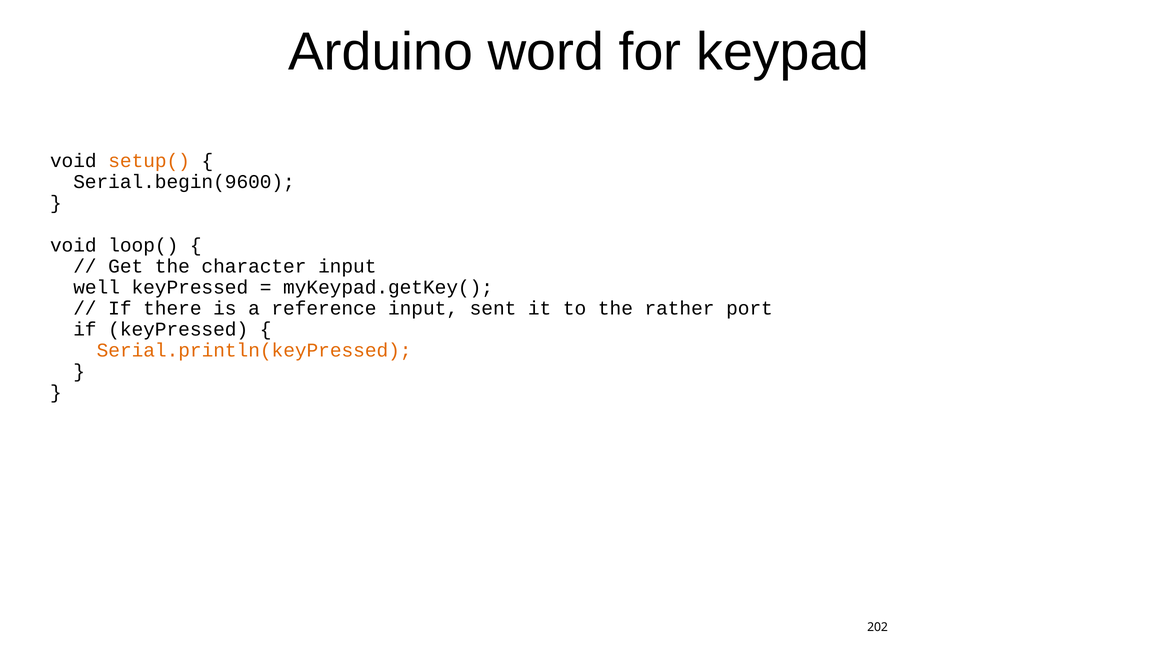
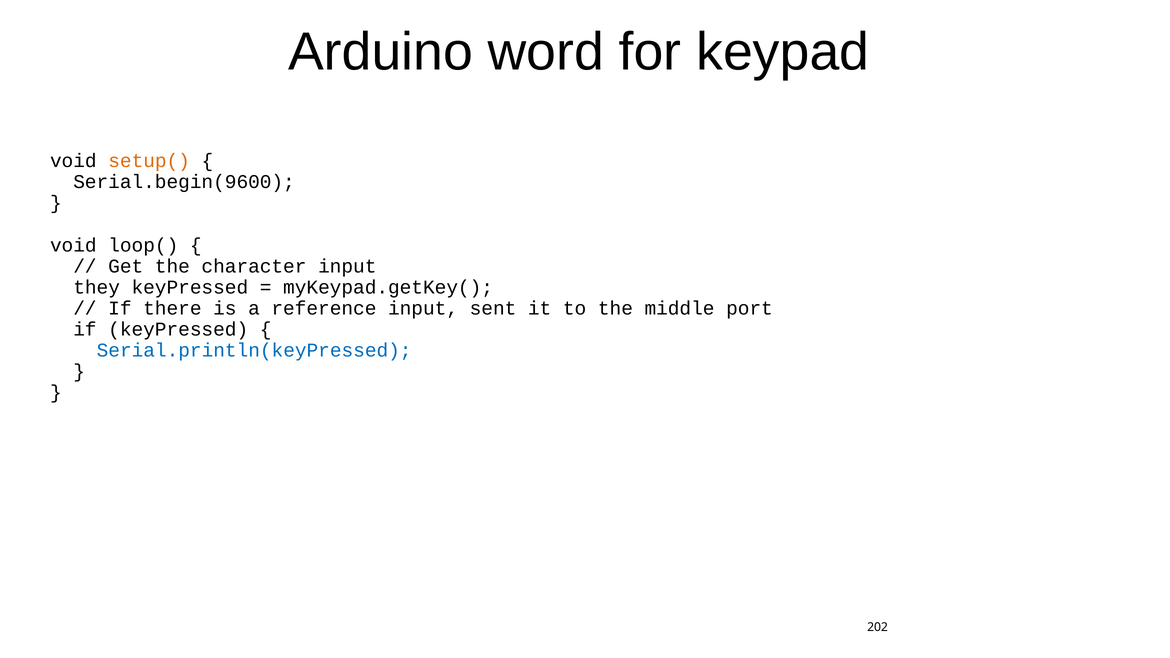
well: well -> they (97, 287)
rather: rather -> middle (679, 308)
Serial.println(keyPressed colour: orange -> blue (254, 350)
